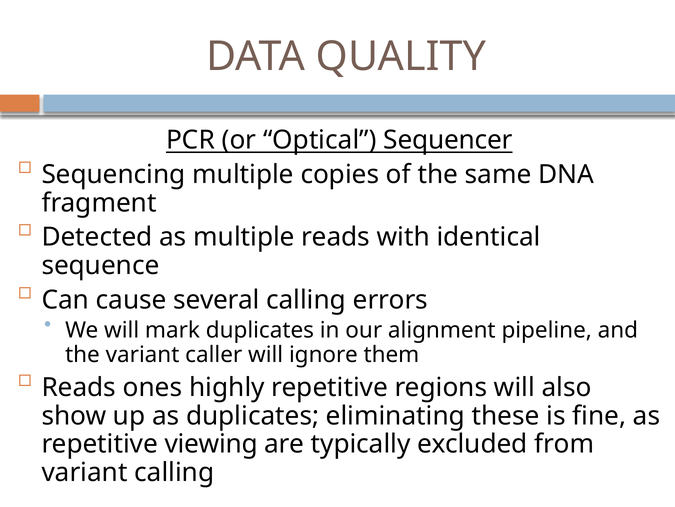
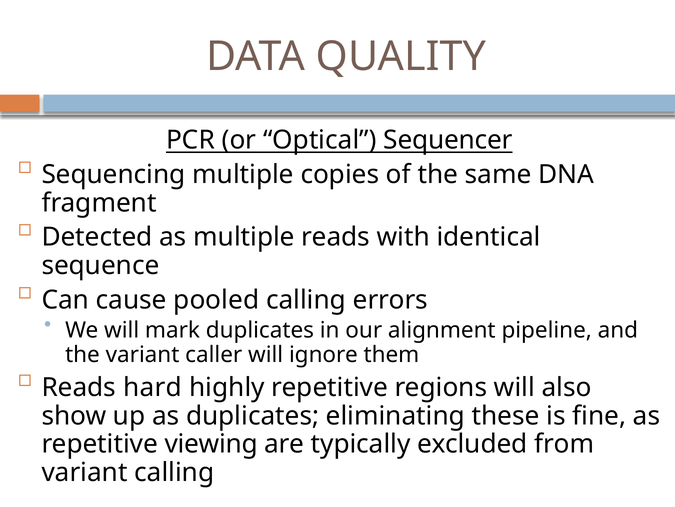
several: several -> pooled (216, 299)
ones: ones -> hard (152, 387)
